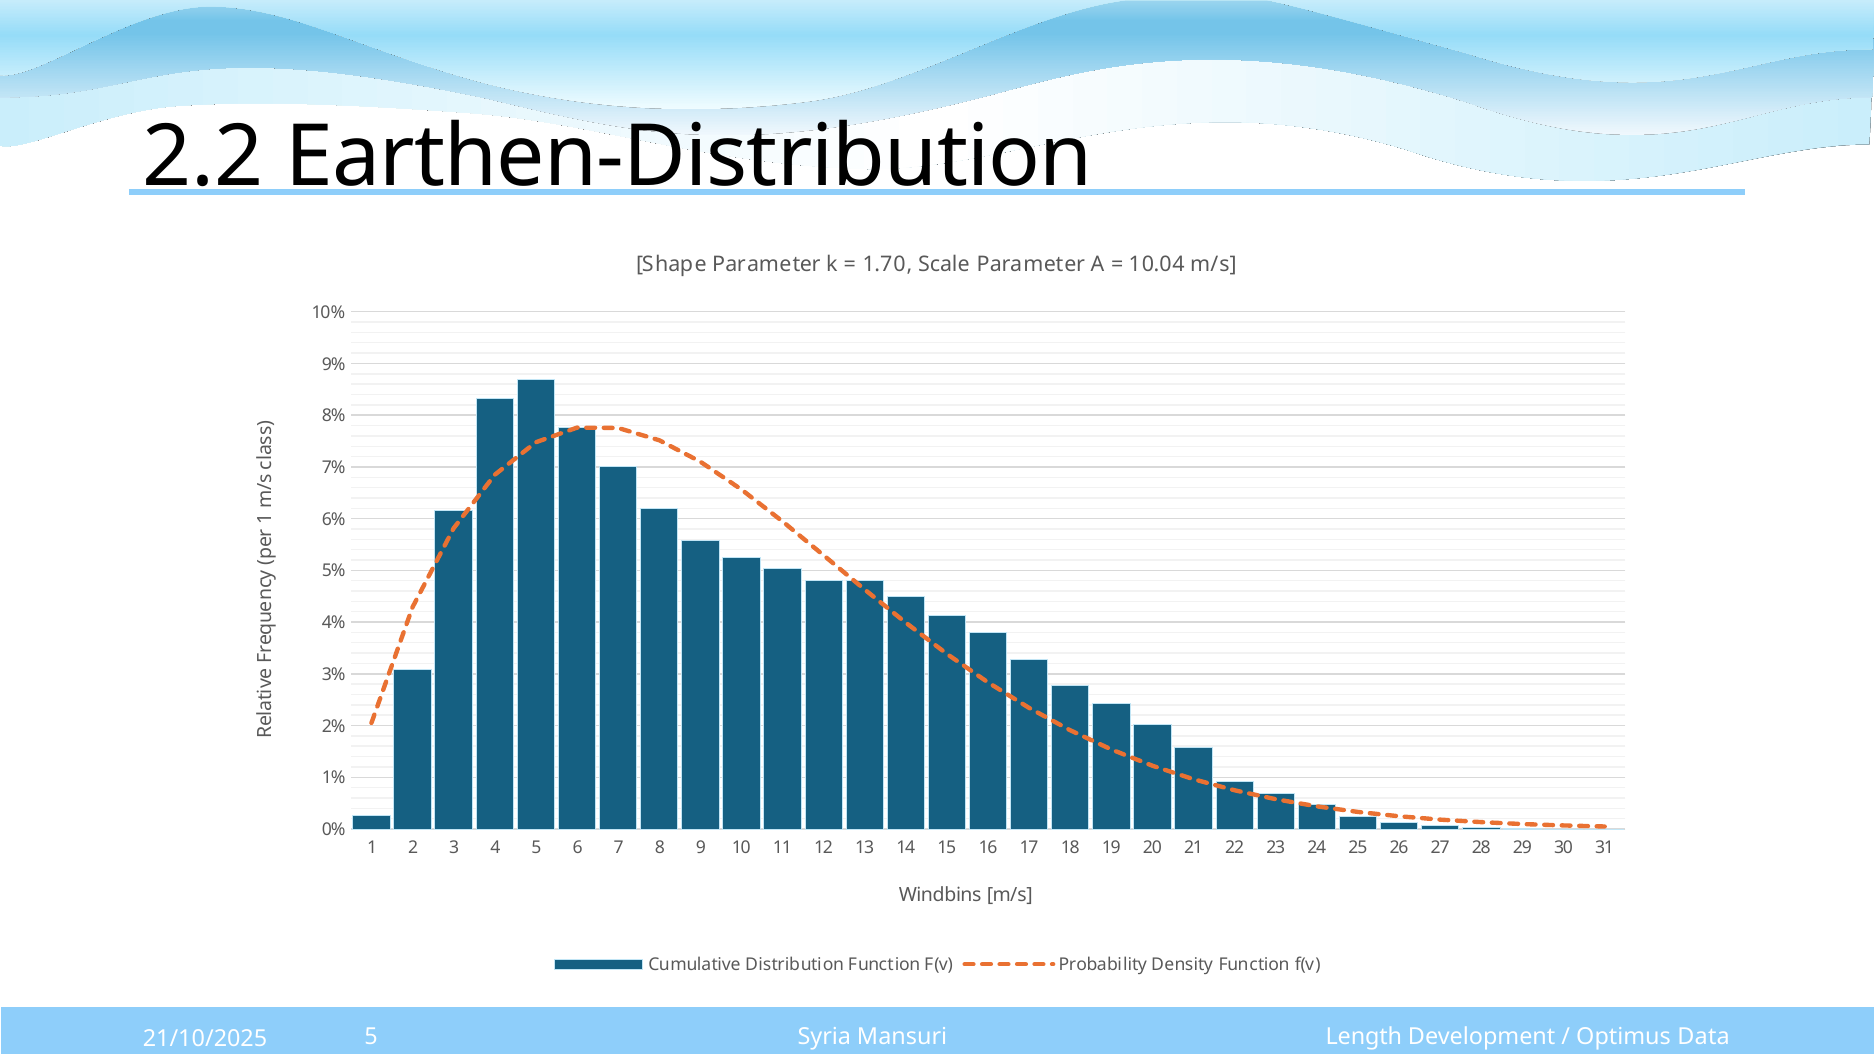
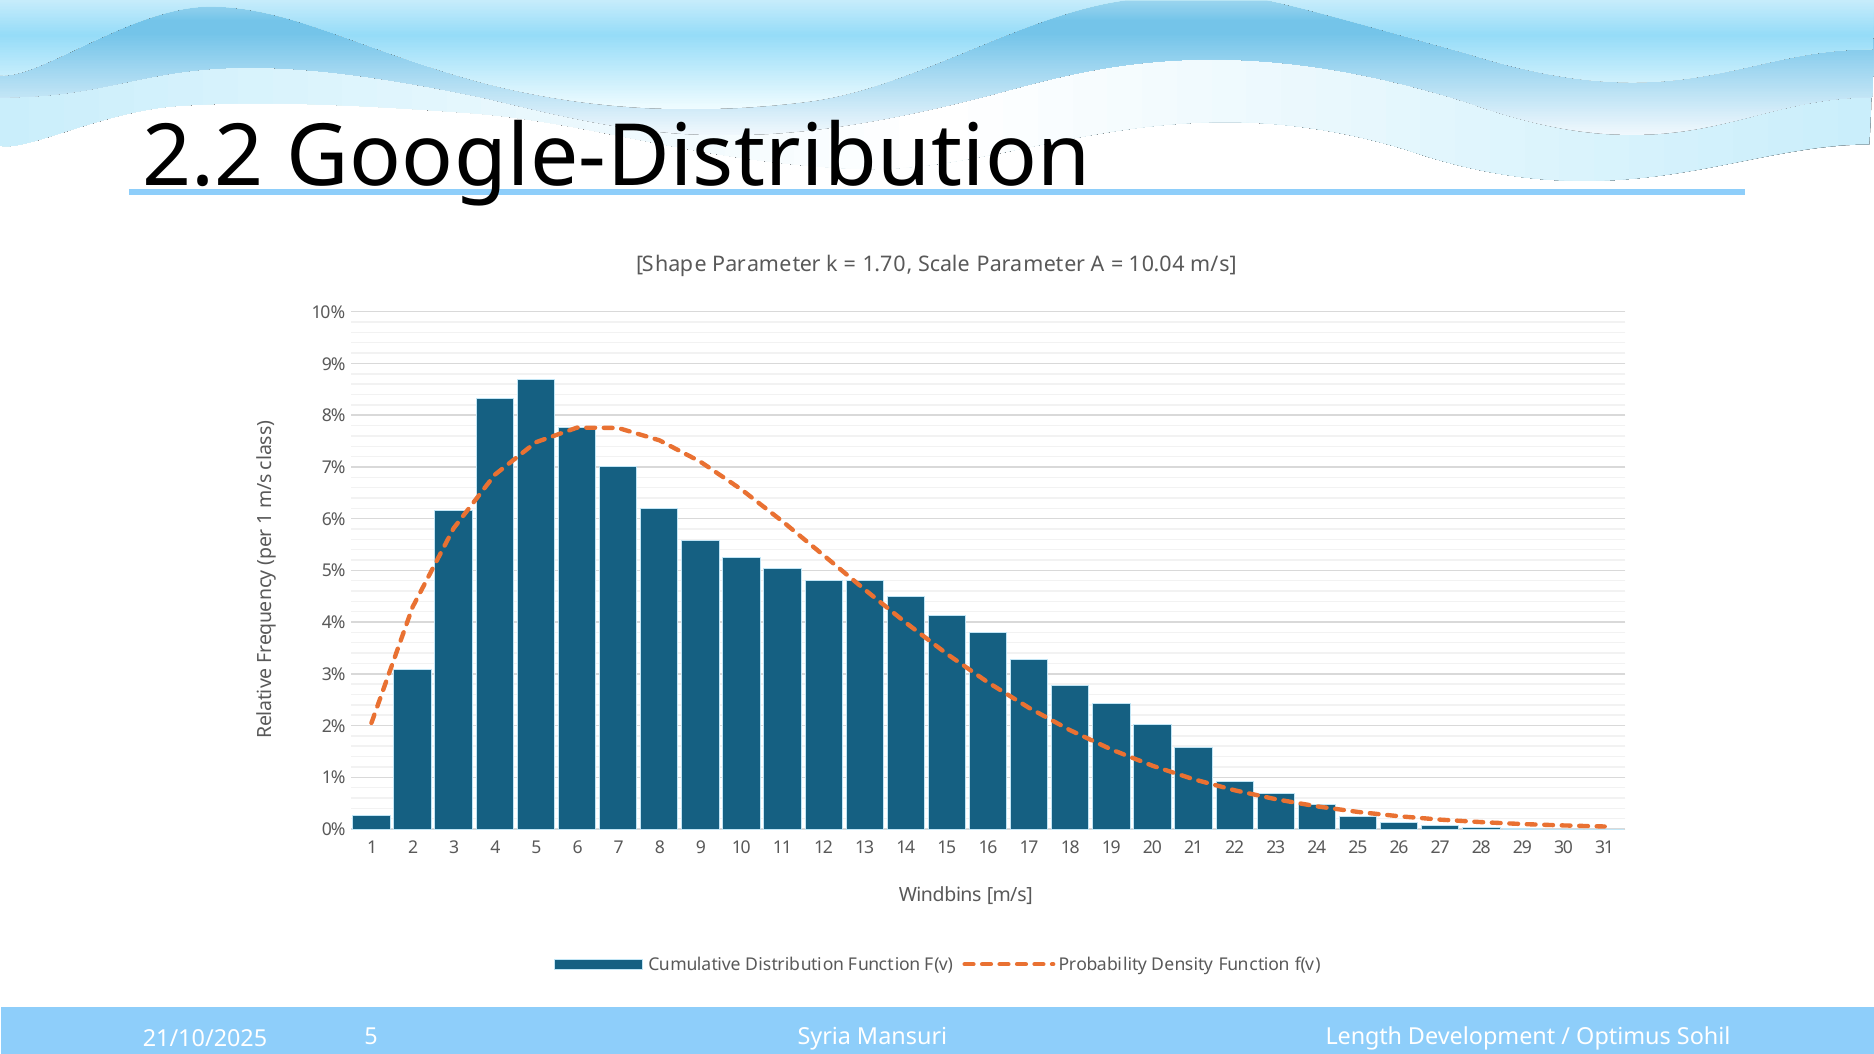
Earthen-Distribution: Earthen-Distribution -> Google-Distribution (689, 157)
Data: Data -> Sohil (1704, 1037)
